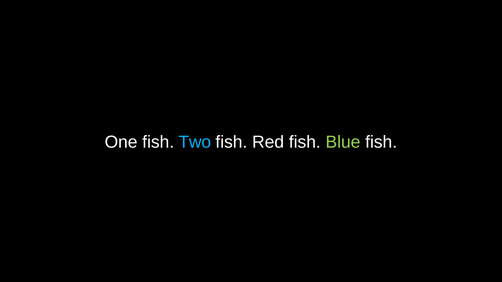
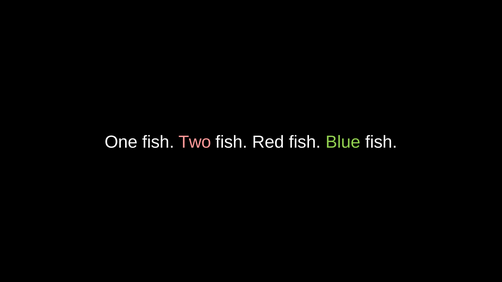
Two colour: light blue -> pink (195, 142)
